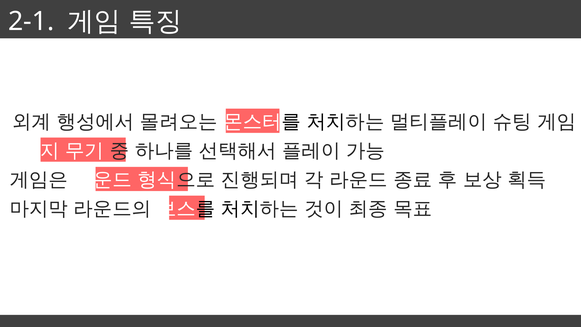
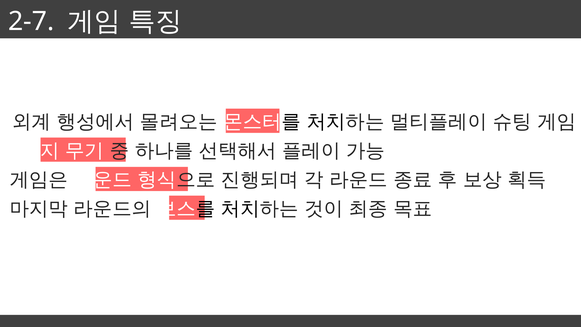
2-1: 2-1 -> 2-7 (31, 21)
